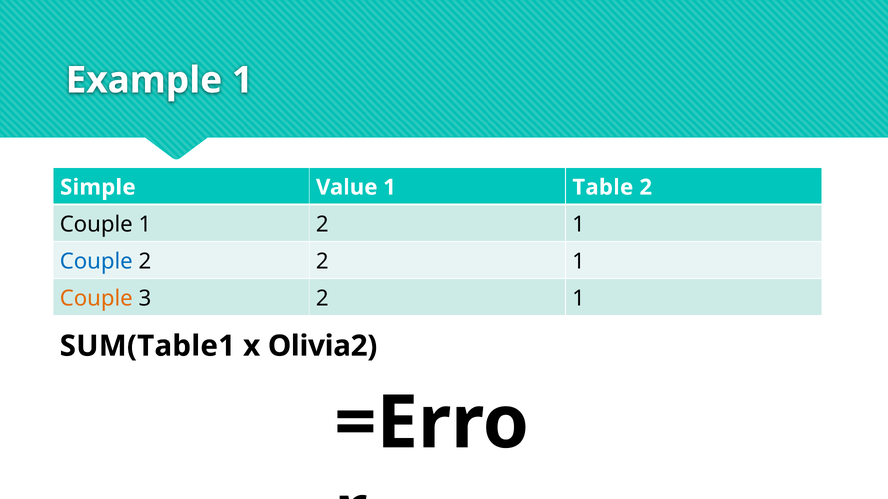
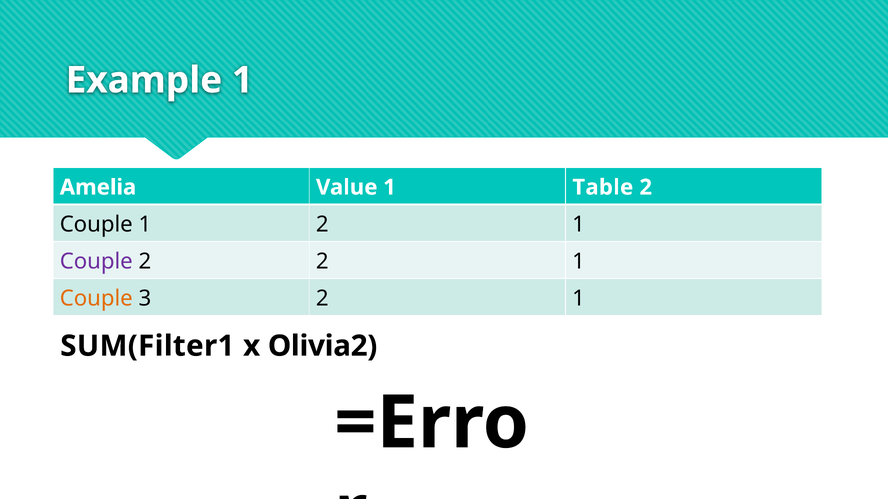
Simple: Simple -> Amelia (98, 187)
Couple colour: blue -> purple (96, 261)
SUM(Table1: SUM(Table1 -> SUM(Filter1 (147, 346)
